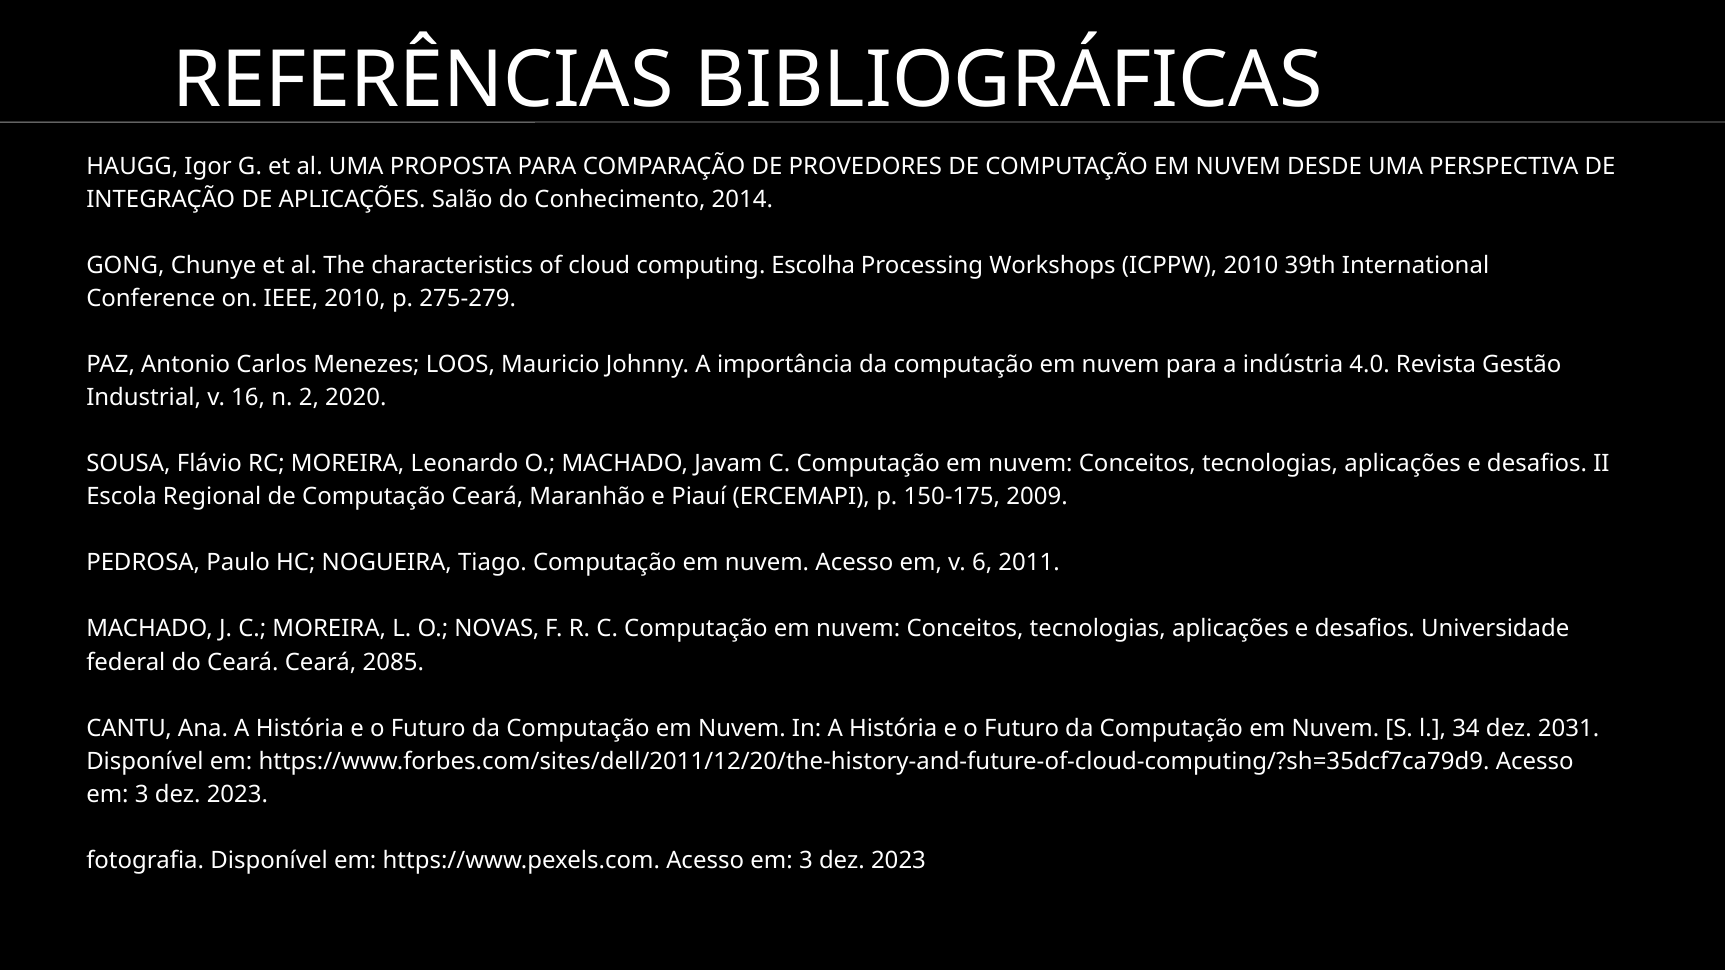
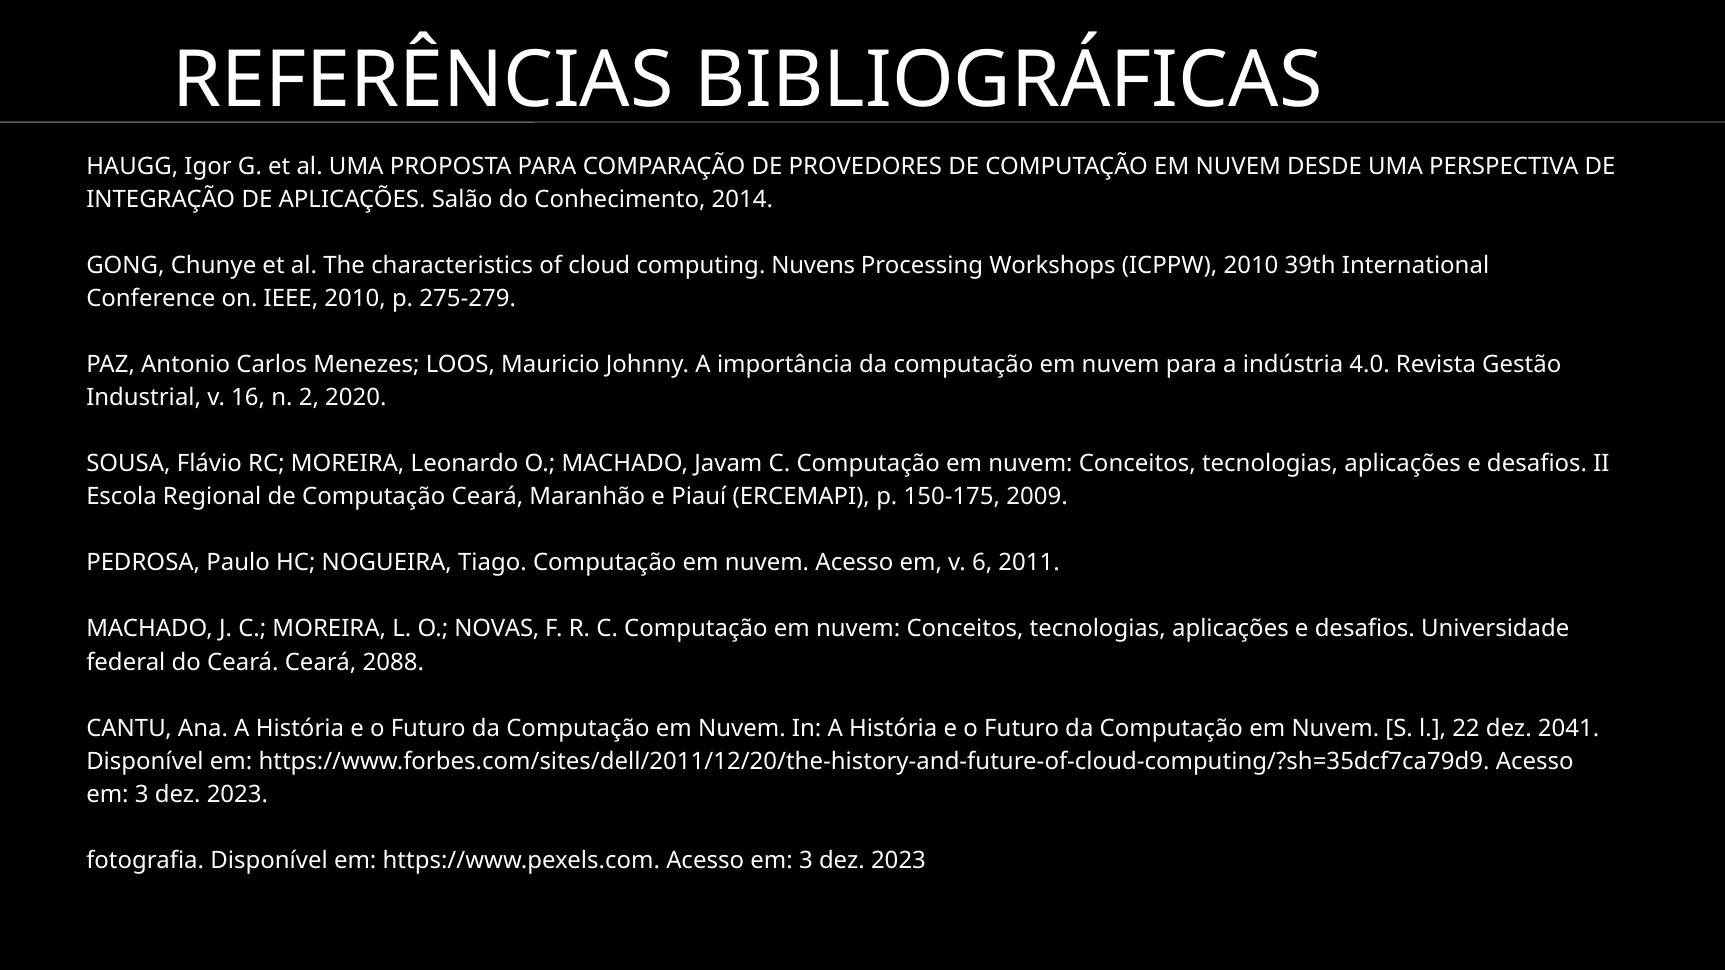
Escolha: Escolha -> Nuvens (813, 266)
2085: 2085 -> 2088 (393, 662)
34: 34 -> 22 (1466, 728)
2031: 2031 -> 2041 (1569, 728)
